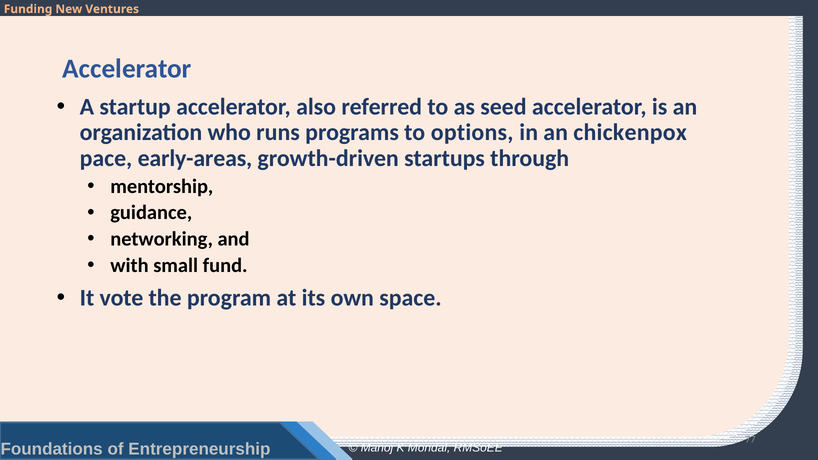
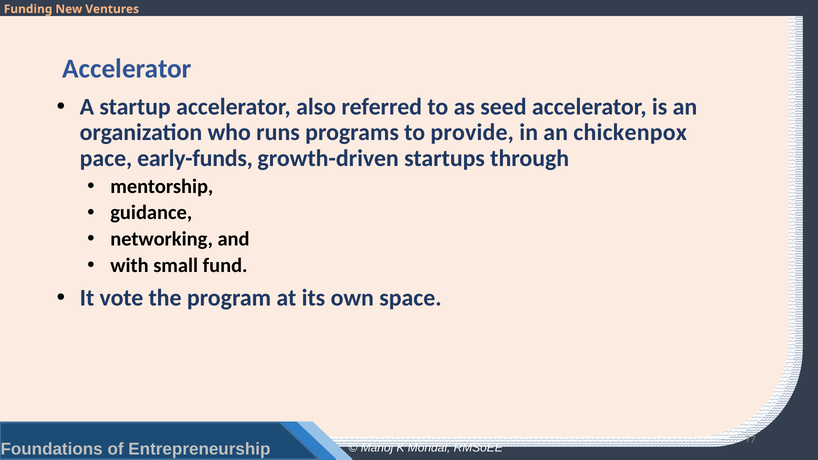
options: options -> provide (472, 133)
early-areas: early-areas -> early-funds (195, 158)
